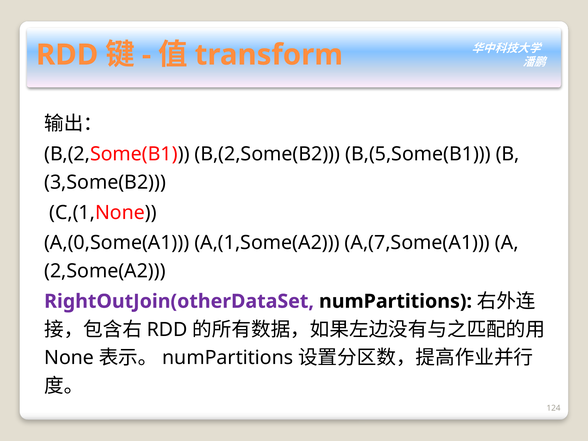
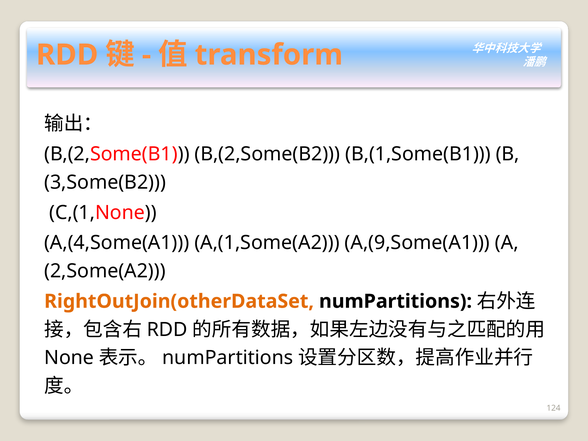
B,(5,Some(B1: B,(5,Some(B1 -> B,(1,Some(B1 (418, 154)
A,(0,Some(A1: A,(0,Some(A1 -> A,(4,Some(A1 (117, 243)
A,(7,Some(A1: A,(7,Some(A1 -> A,(9,Some(A1 (417, 243)
RightOutJoin(otherDataSet colour: purple -> orange (179, 301)
